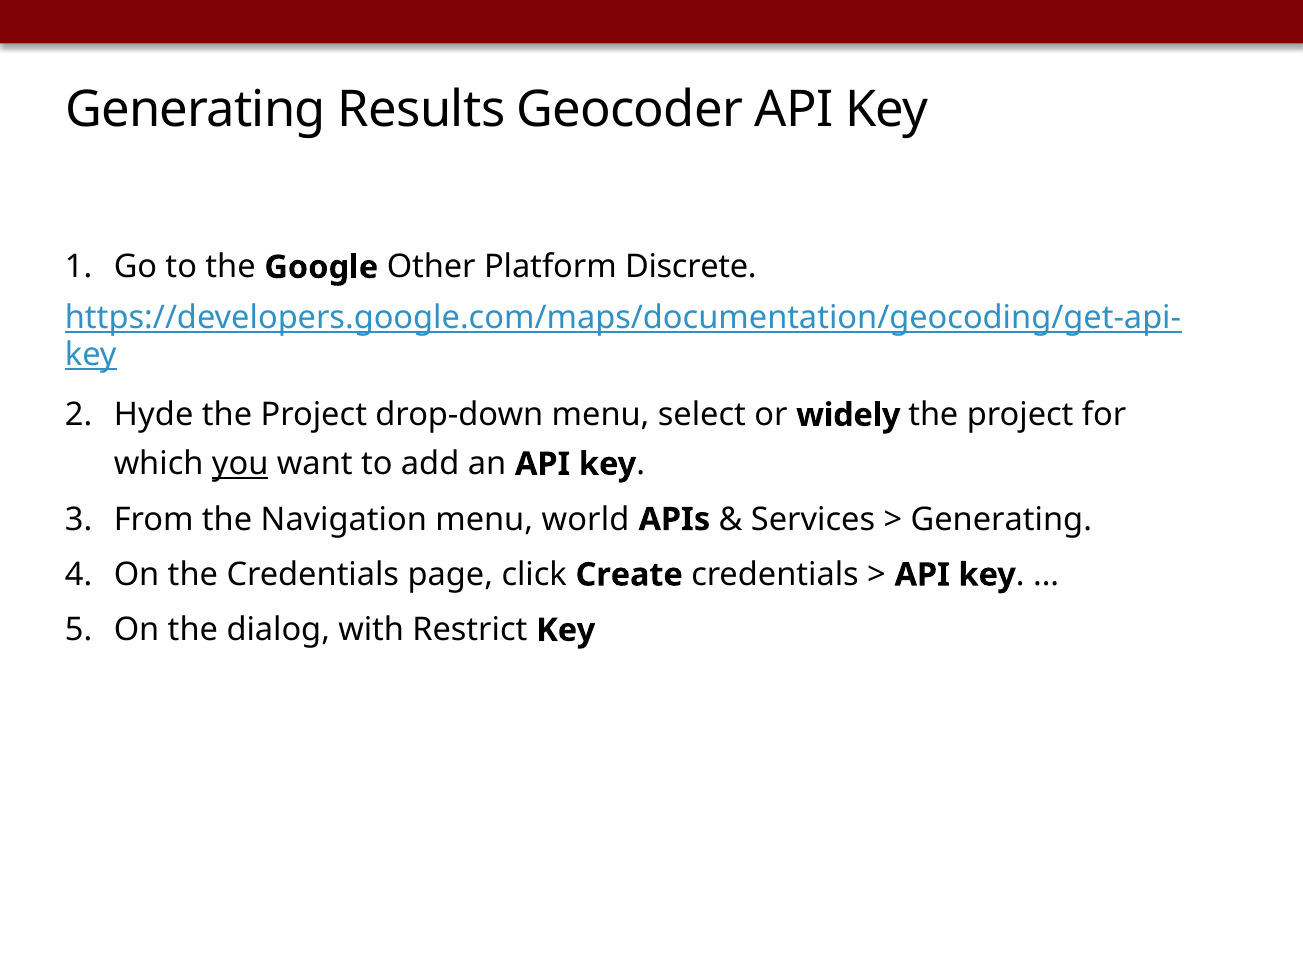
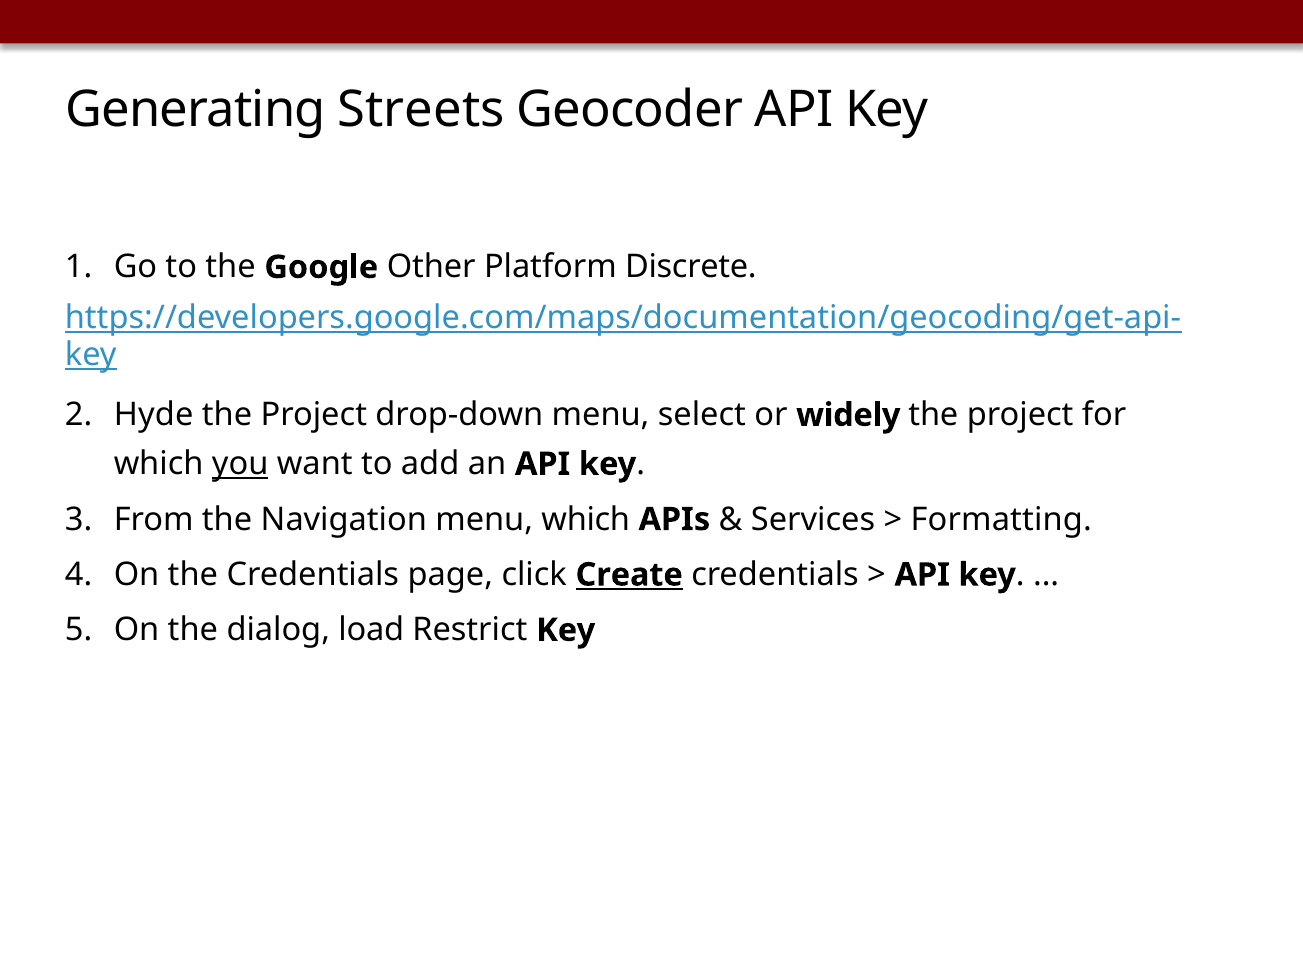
Results: Results -> Streets (421, 110)
menu world: world -> which (586, 520)
Generating: Generating -> Formatting (1001, 520)
Create underline: none -> present (629, 575)
with: with -> load (371, 630)
